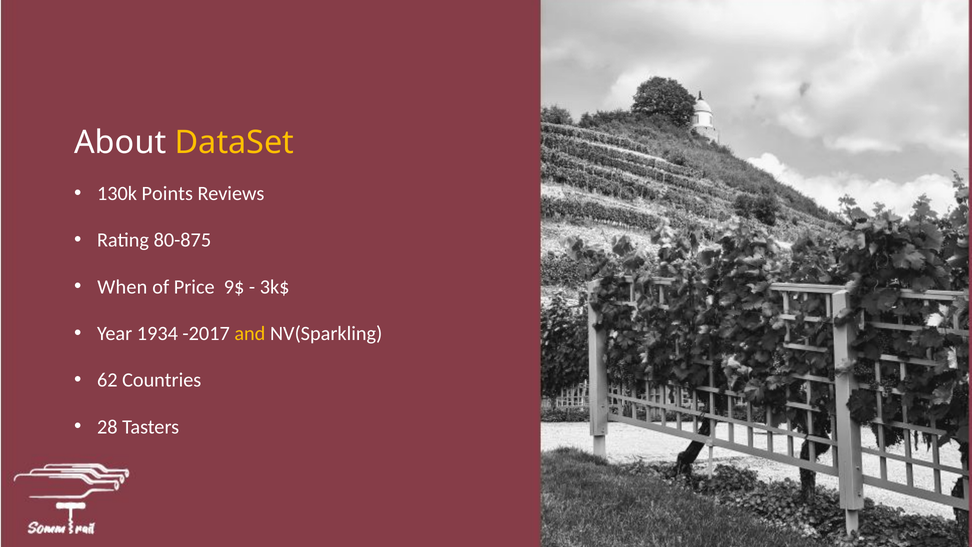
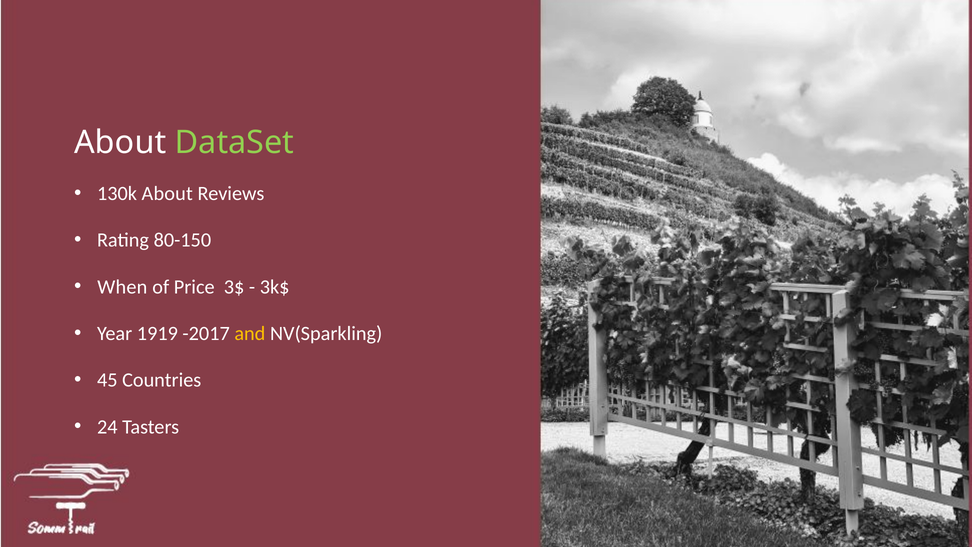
DataSet colour: yellow -> light green (234, 143)
130k Points: Points -> About (167, 193)
80-875: 80-875 -> 80-150 (182, 240)
9$: 9$ -> 3$ (234, 287)
1934: 1934 -> 1919 (157, 333)
62: 62 -> 45 (107, 380)
28: 28 -> 24 (107, 427)
